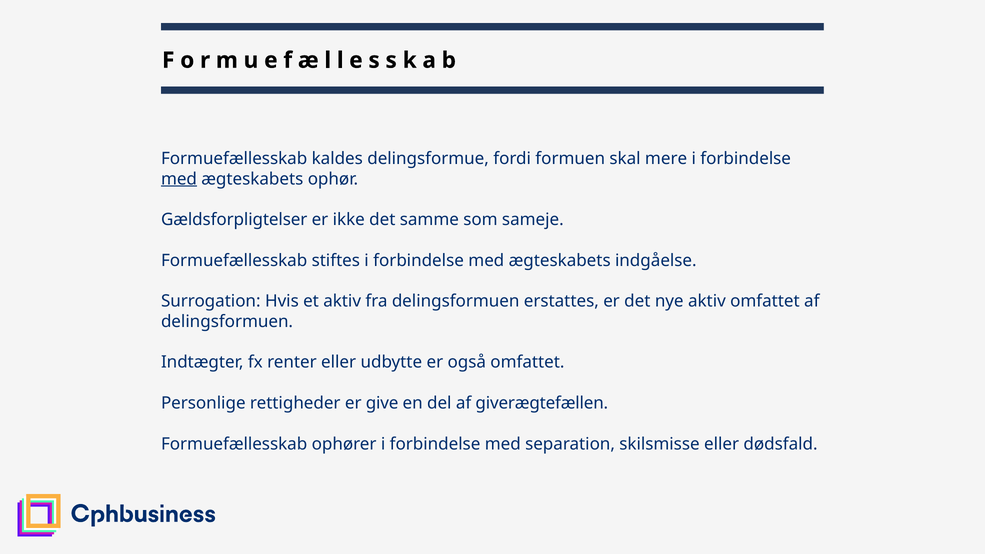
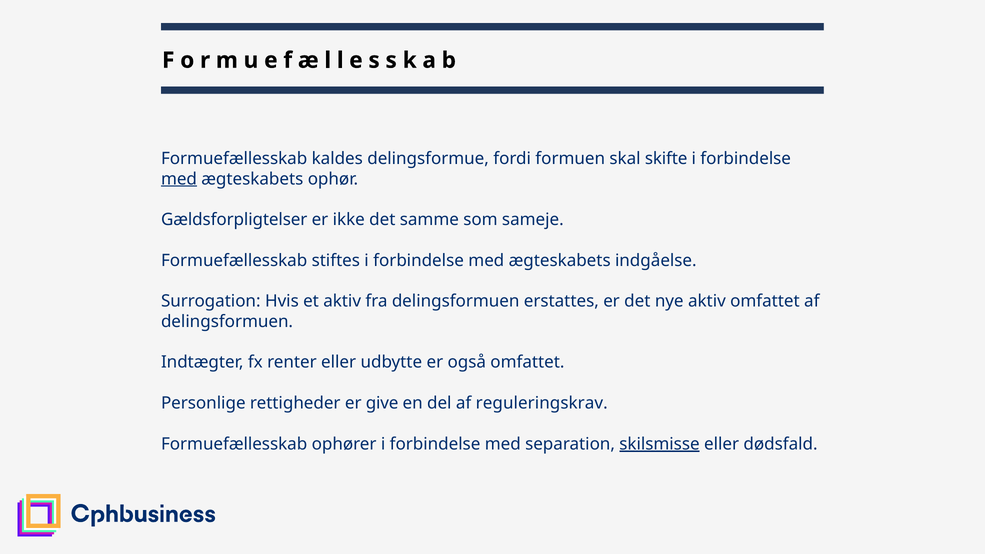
mere: mere -> skifte (666, 159)
giverægtefællen: giverægtefællen -> reguleringskrav (542, 403)
skilsmisse underline: none -> present (659, 444)
